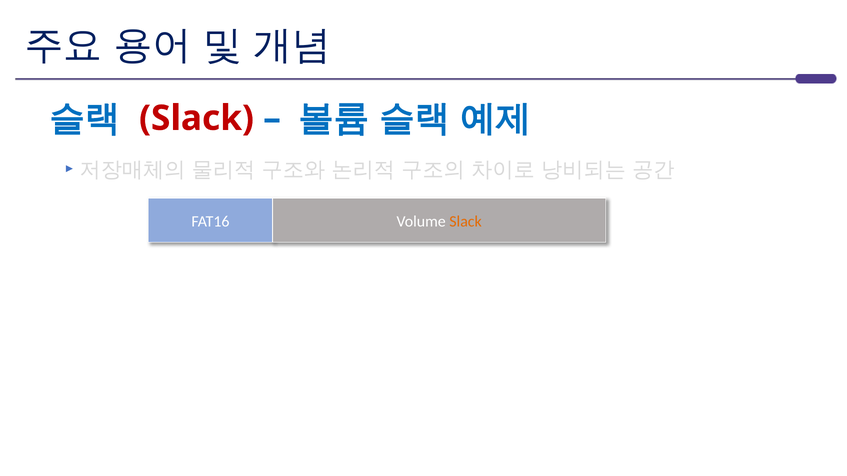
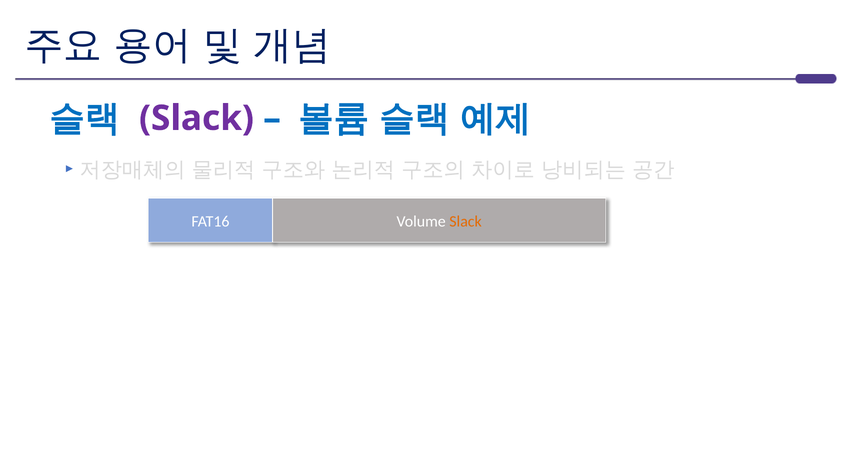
Slack colour: red -> purple (196, 118)
